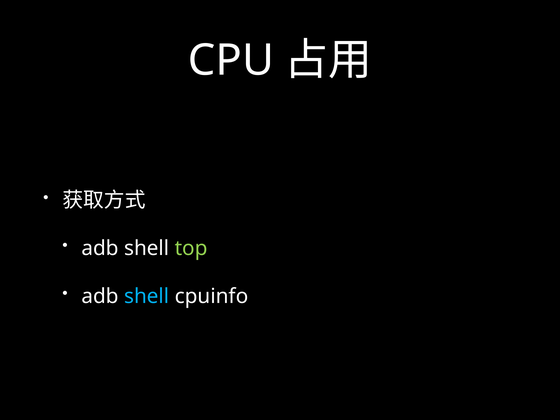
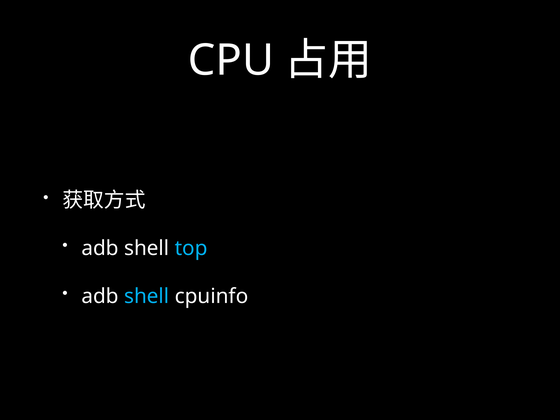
top colour: light green -> light blue (191, 248)
